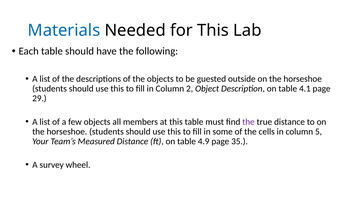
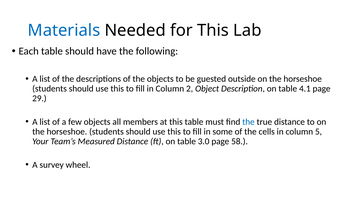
the colour: purple -> blue (248, 122)
4.9: 4.9 -> 3.0 (204, 142)
35: 35 -> 58 (240, 142)
